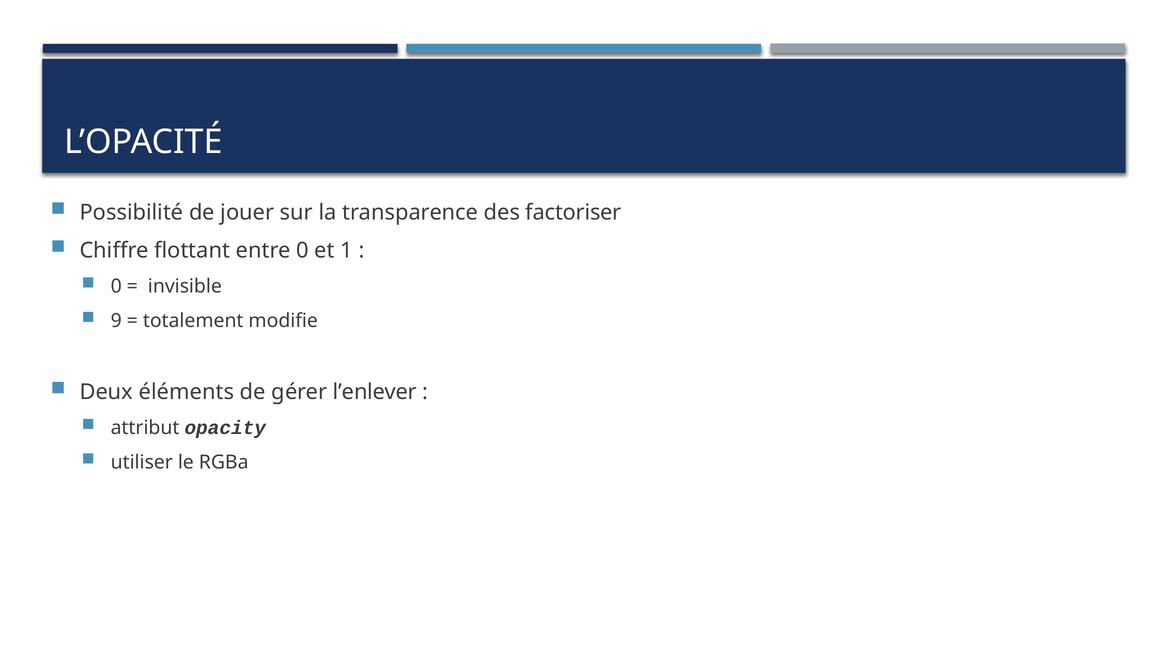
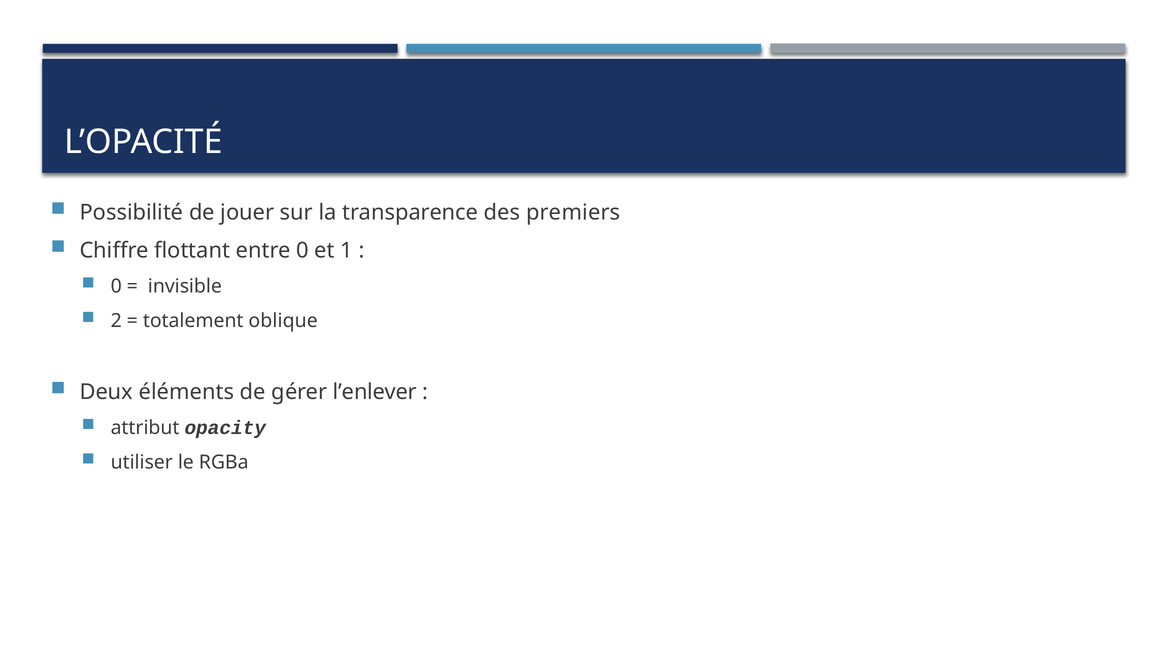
factoriser: factoriser -> premiers (573, 212)
9: 9 -> 2 (116, 321)
modifie: modifie -> oblique (283, 321)
